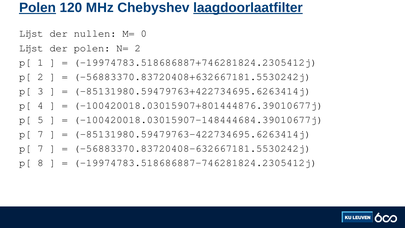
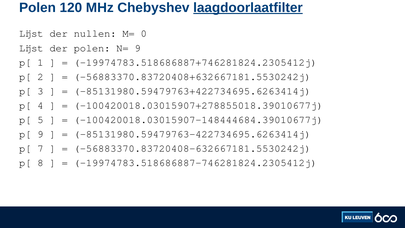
Polen underline: present -> none (37, 8)
N= 2: 2 -> 9 (138, 48)
-100420018.03015907+801444876.39010677j: -100420018.03015907+801444876.39010677j -> -100420018.03015907+278855018.39010677j (198, 105)
7: 7 -> 9 (40, 134)
